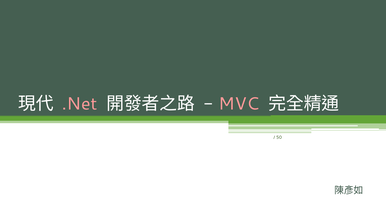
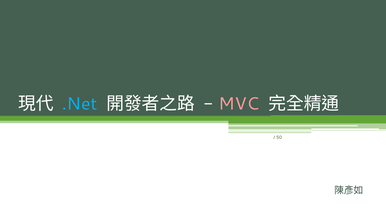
.Net colour: pink -> light blue (79, 104)
